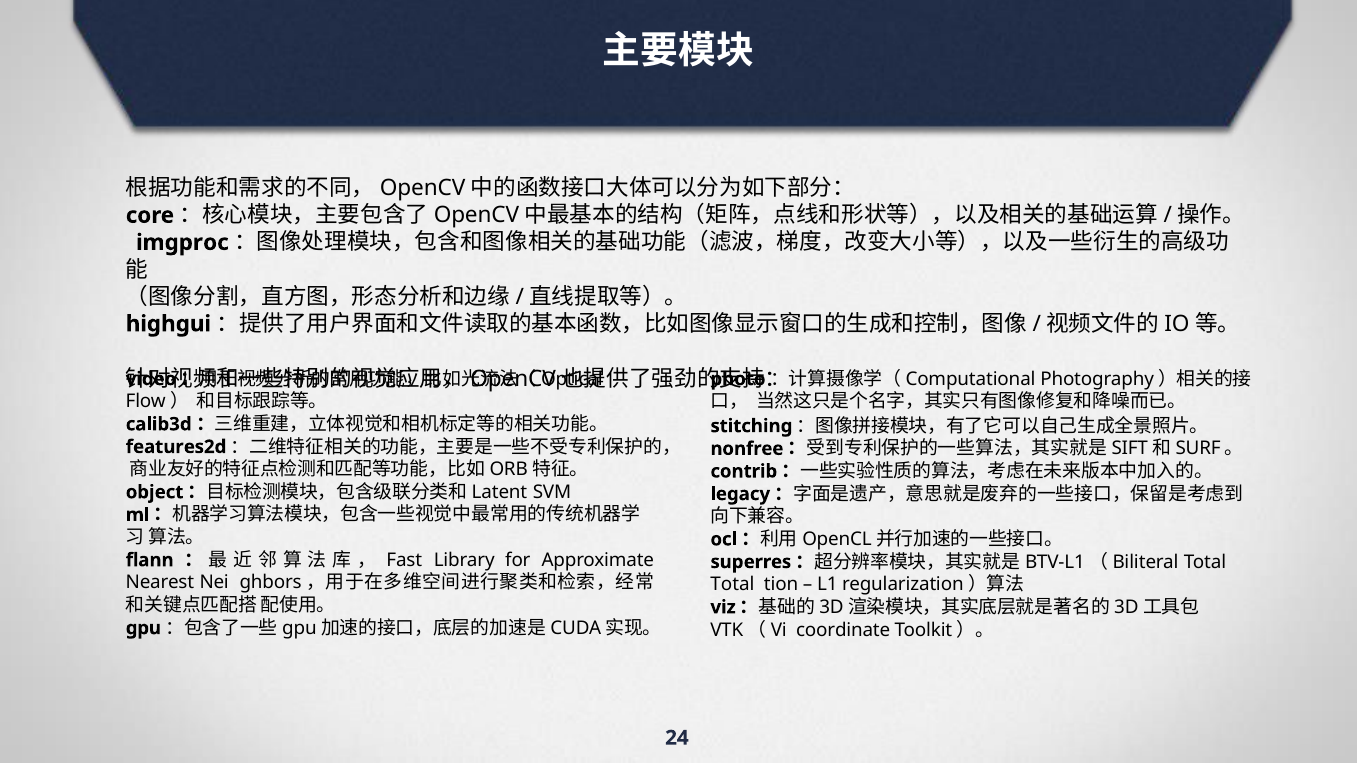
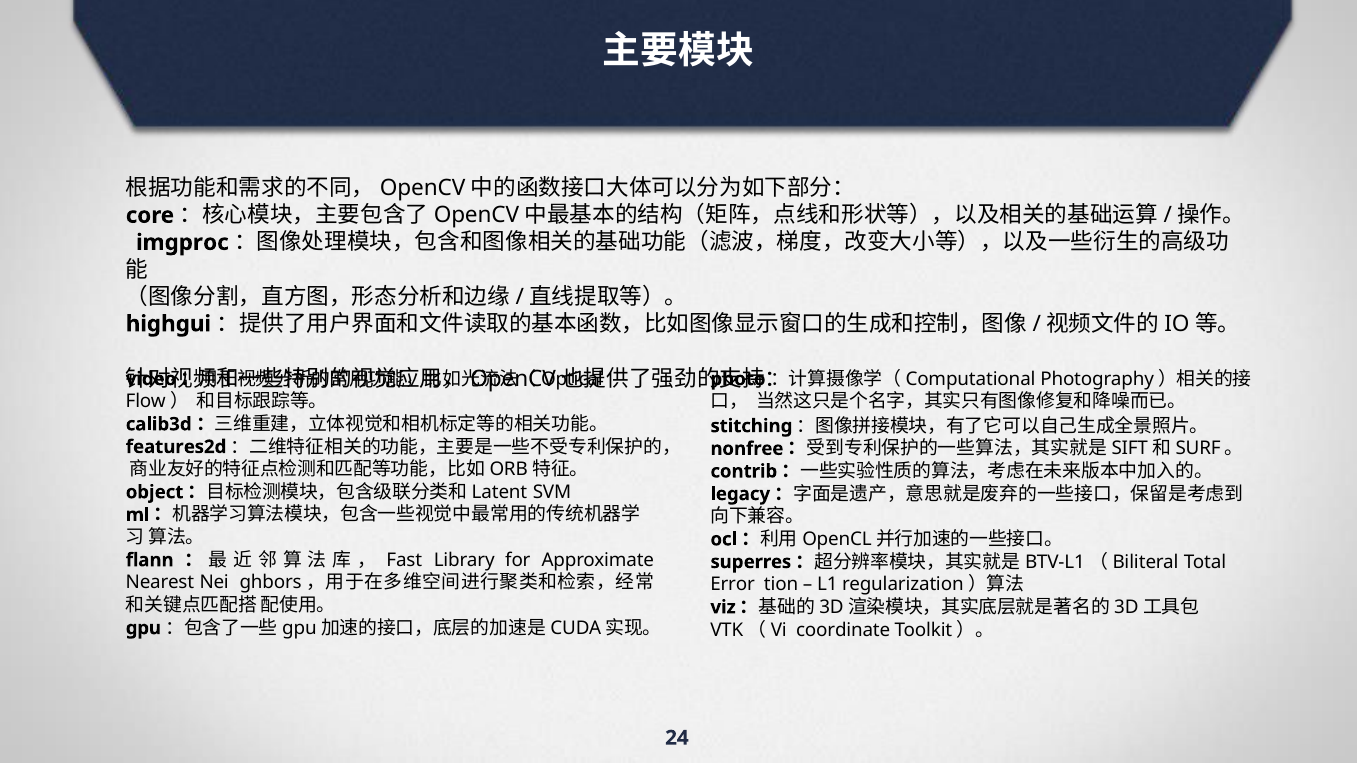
Total: Total -> Error (733, 585)
